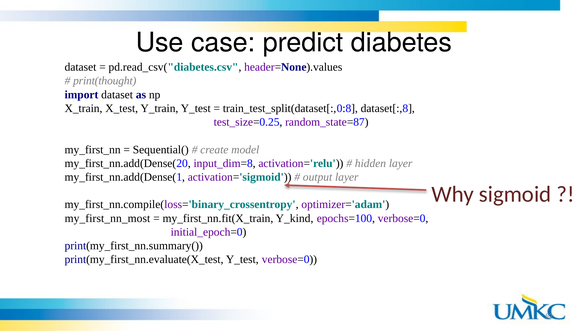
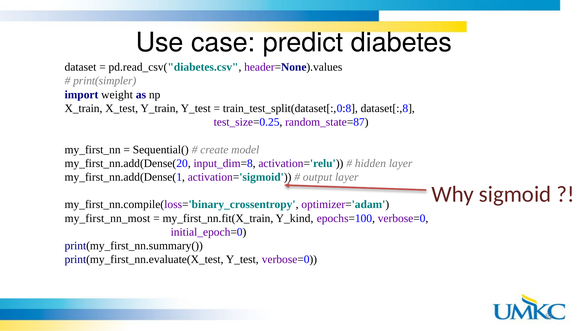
print(thought: print(thought -> print(simpler (105, 81)
import dataset: dataset -> weight (117, 95)
